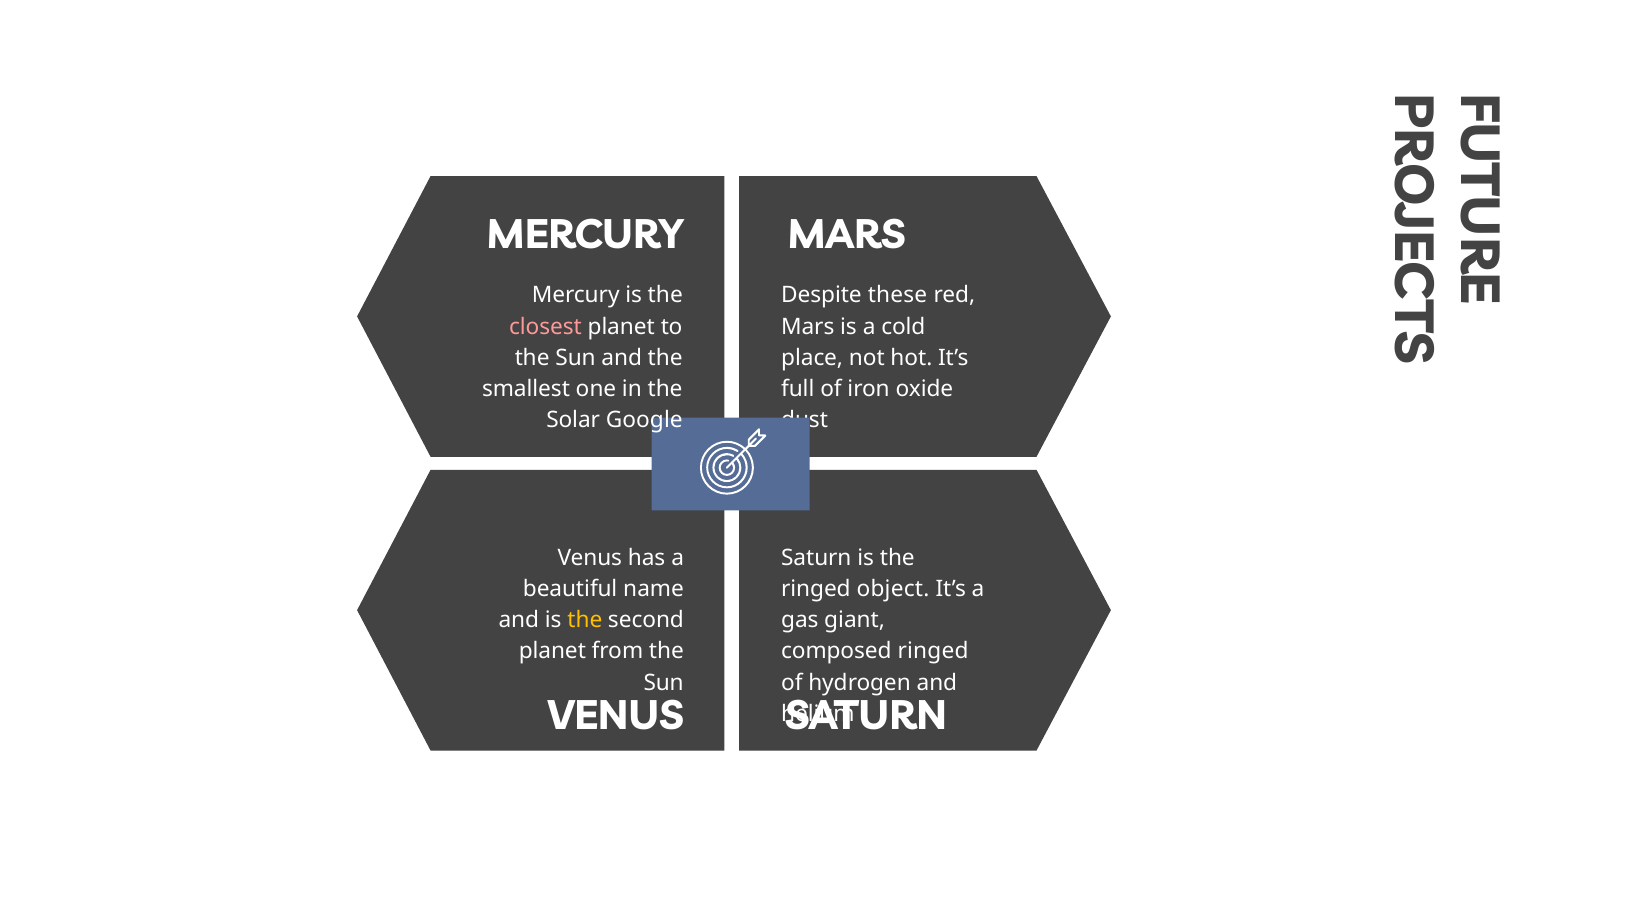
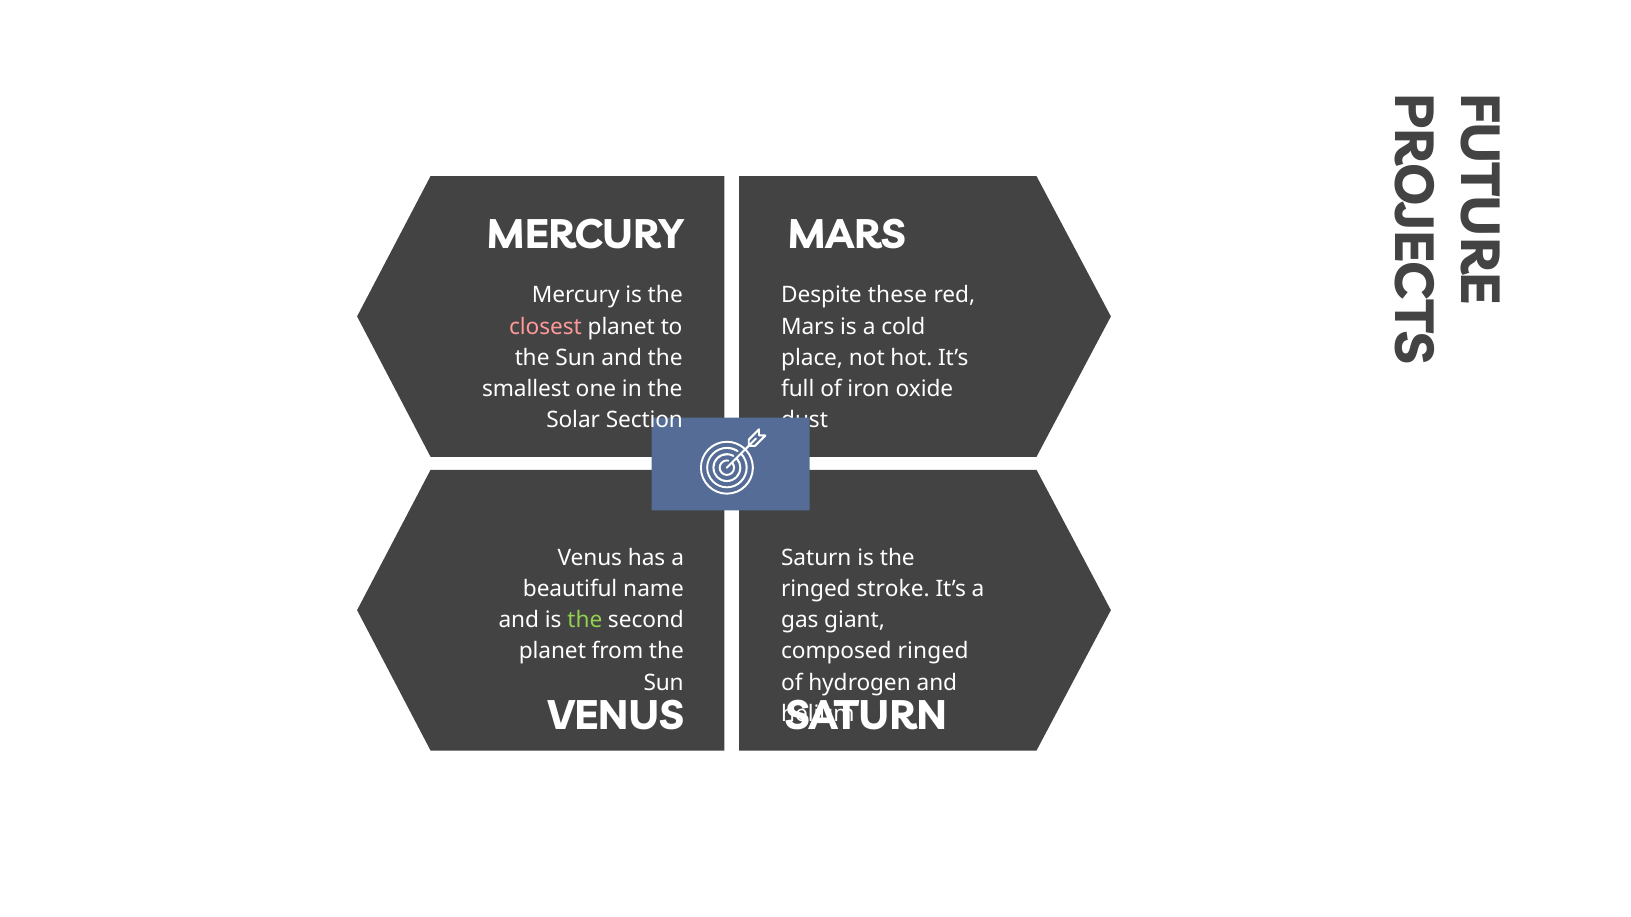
Google: Google -> Section (644, 421)
object: object -> stroke (893, 589)
the colour: yellow -> light green (585, 620)
